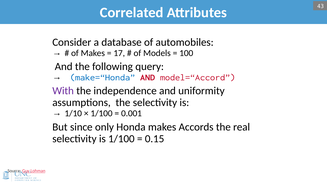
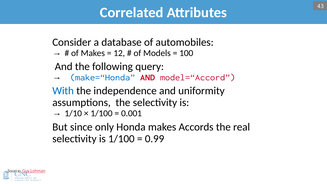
17: 17 -> 12 (119, 53)
With colour: purple -> blue (63, 91)
0.15: 0.15 -> 0.99 (155, 139)
